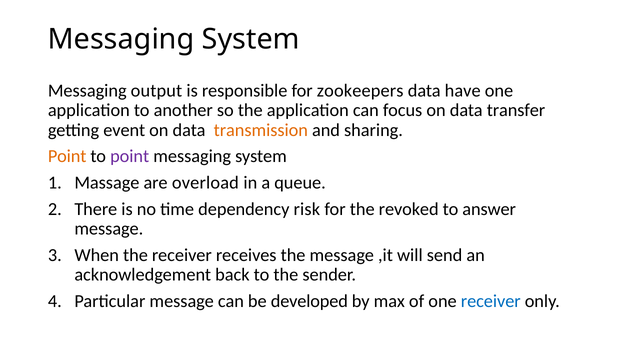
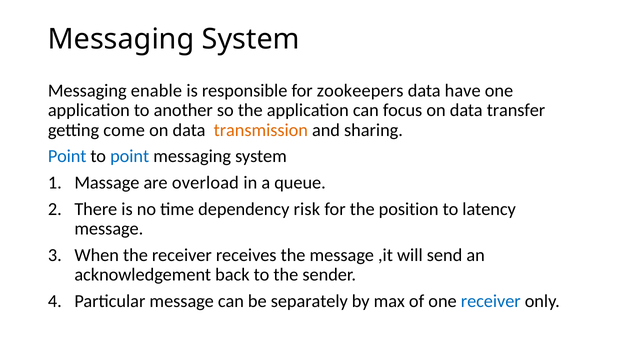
output: output -> enable (156, 91)
event: event -> come (124, 130)
Point colour: orange -> blue (67, 157)
point colour: purple -> blue (130, 157)
revoked: revoked -> position (409, 209)
answer: answer -> latency (489, 209)
developed: developed -> separately (309, 301)
